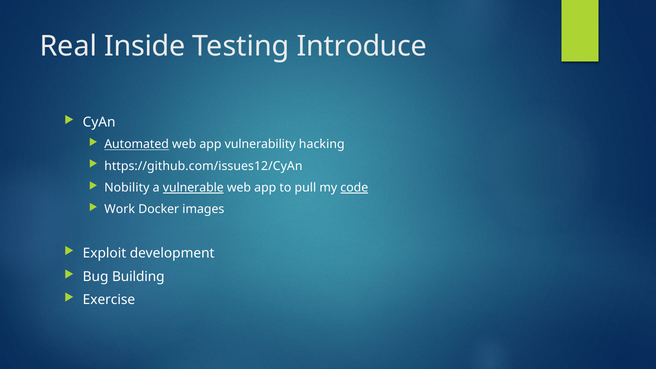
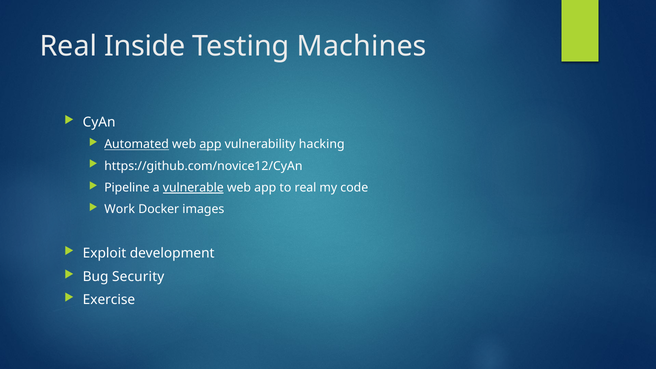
Introduce: Introduce -> Machines (362, 46)
app underline: none -> present (210, 144)
https://github.com/issues12/CyAn: https://github.com/issues12/CyAn -> https://github.com/novice12/CyAn (203, 166)
Nobility: Nobility -> Pipeline (127, 188)
to pull: pull -> real (305, 188)
code underline: present -> none (354, 188)
Building: Building -> Security (138, 277)
